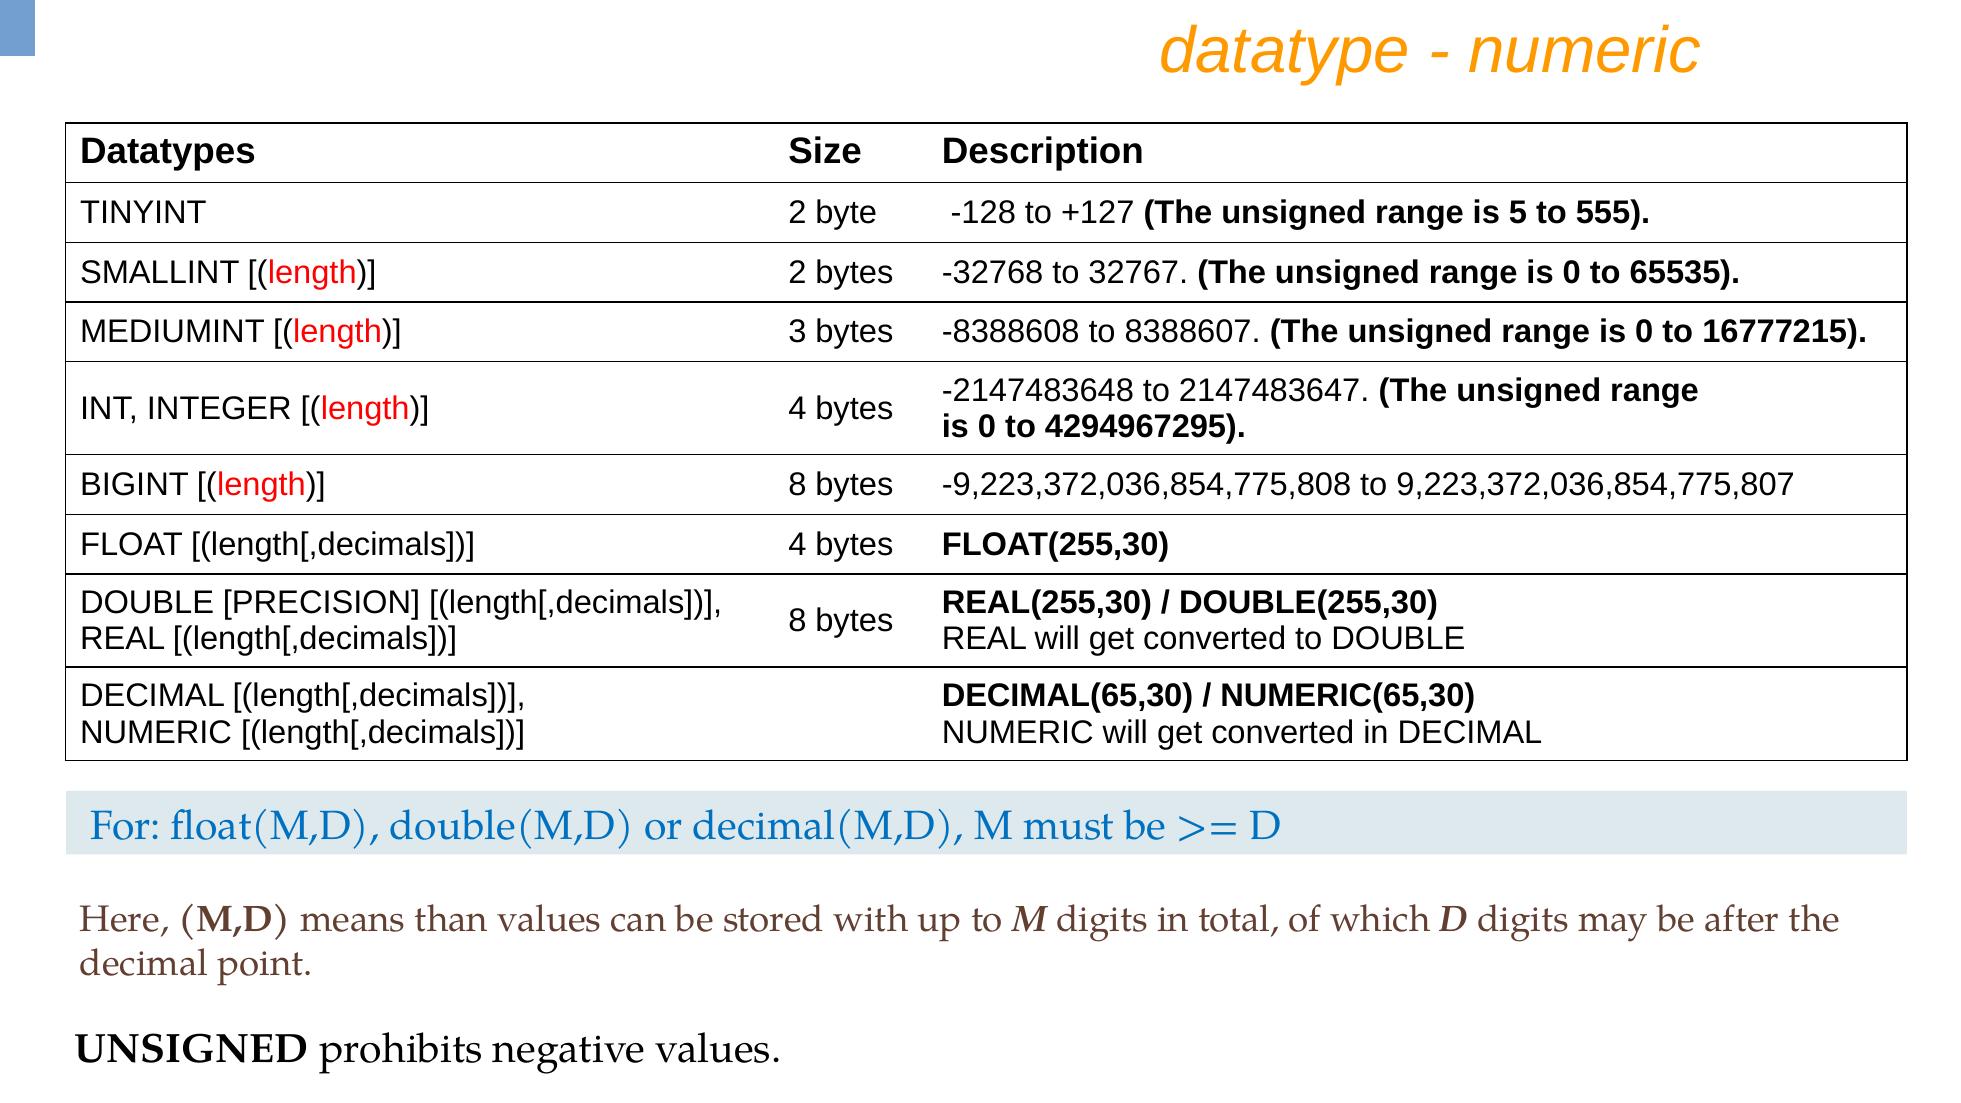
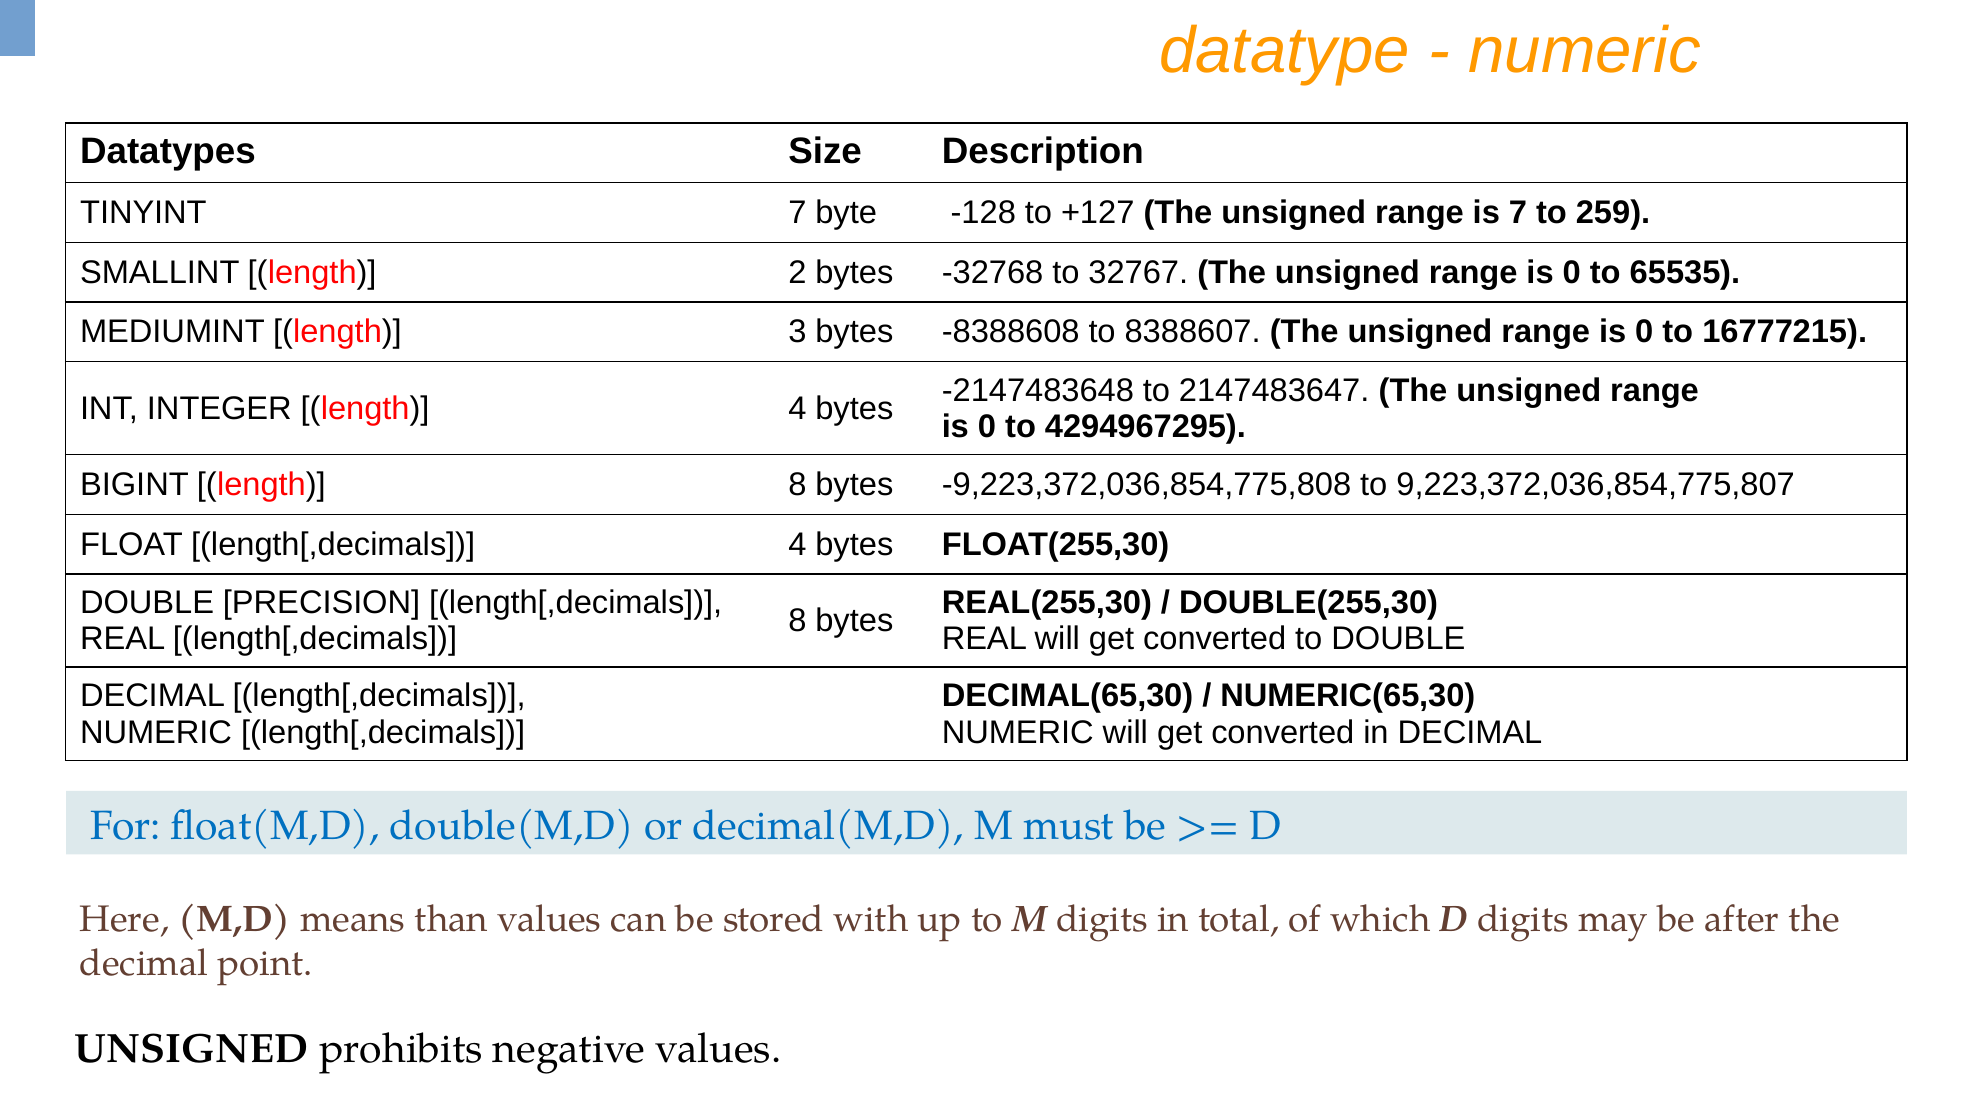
TINYINT 2: 2 -> 7 (798, 213)
is 5: 5 -> 7 (1518, 213)
555: 555 -> 259 (1613, 213)
